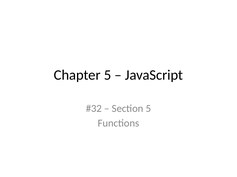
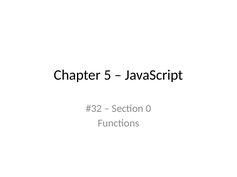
Section 5: 5 -> 0 (148, 109)
